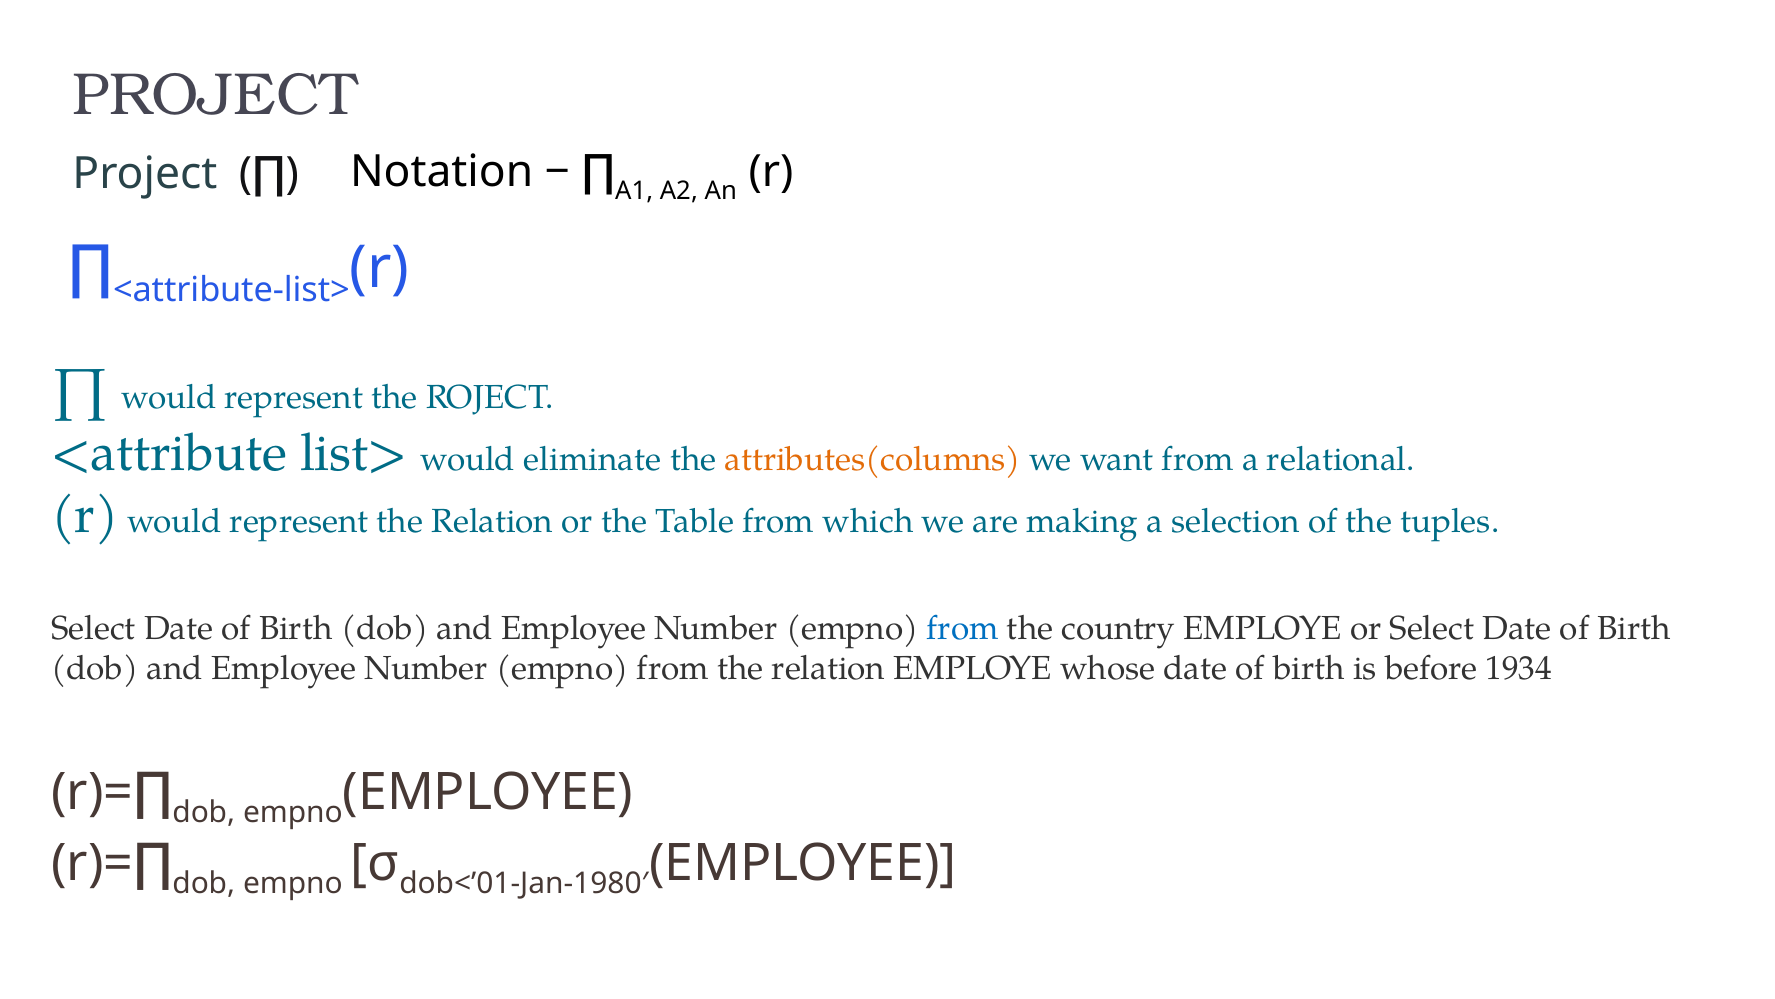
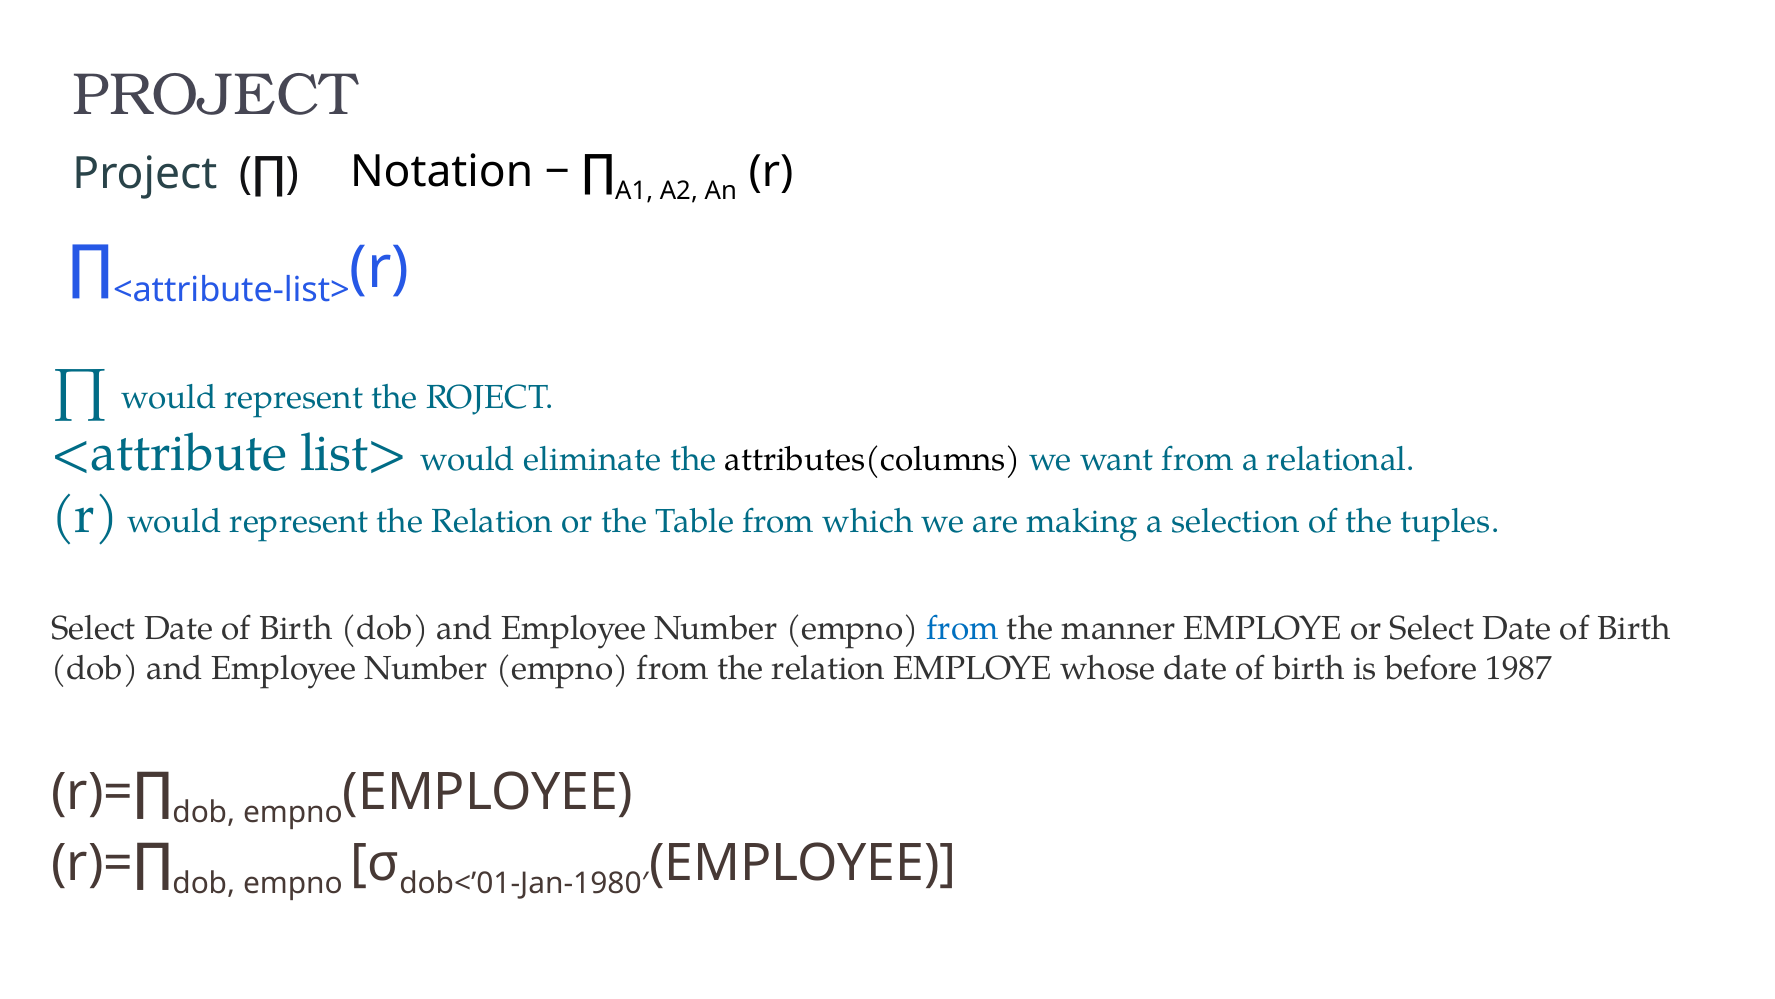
attributes(columns colour: orange -> black (873, 459)
country: country -> manner (1119, 628)
1934: 1934 -> 1987 (1519, 668)
